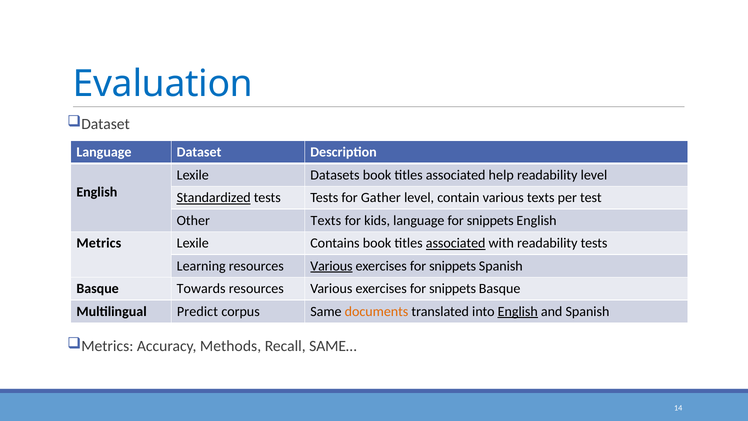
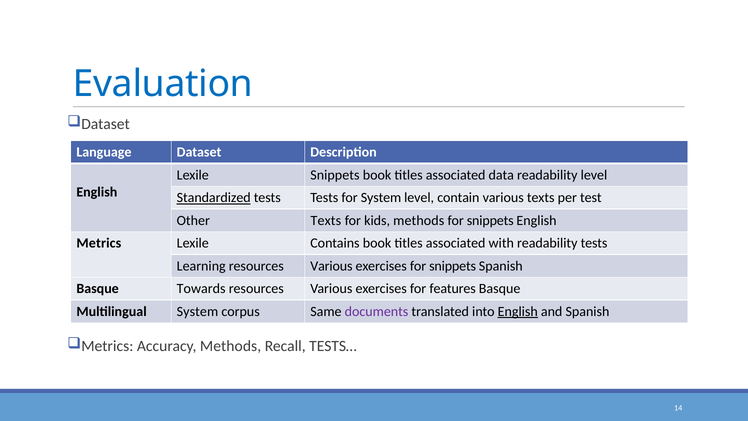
Lexile Datasets: Datasets -> Snippets (335, 175)
help: help -> data (501, 175)
for Gather: Gather -> System (381, 198)
kids language: language -> methods (419, 220)
associated underline: present -> none (456, 243)
Various underline: present -> none (331, 266)
snippets: snippets -> features (453, 289)
Multilingual Predict: Predict -> System (197, 311)
documents colour: orange -> purple (377, 311)
SAME…: SAME… -> TESTS… (333, 346)
